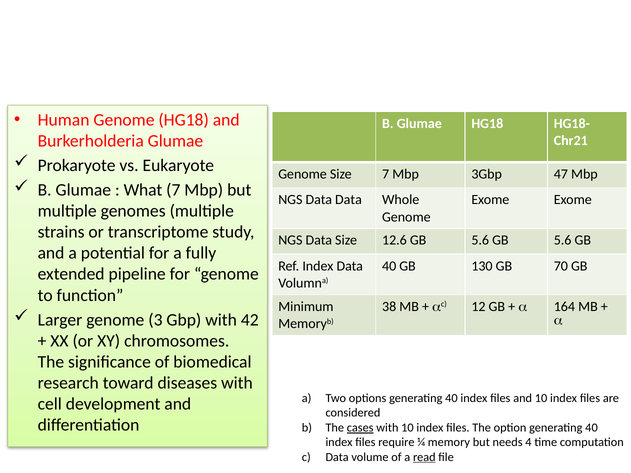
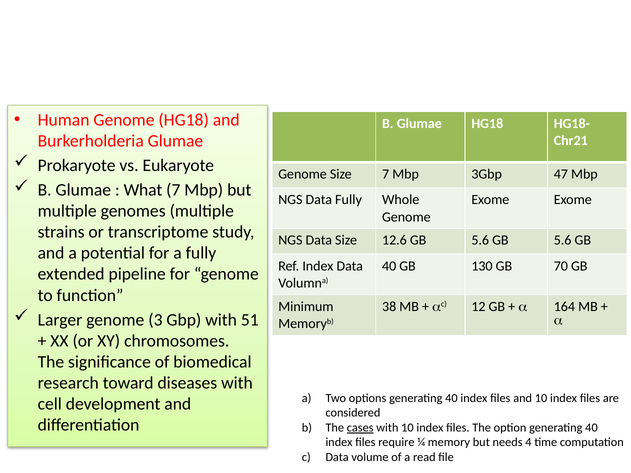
Data Data: Data -> Fully (348, 200)
42: 42 -> 51 (250, 320)
read underline: present -> none (424, 457)
